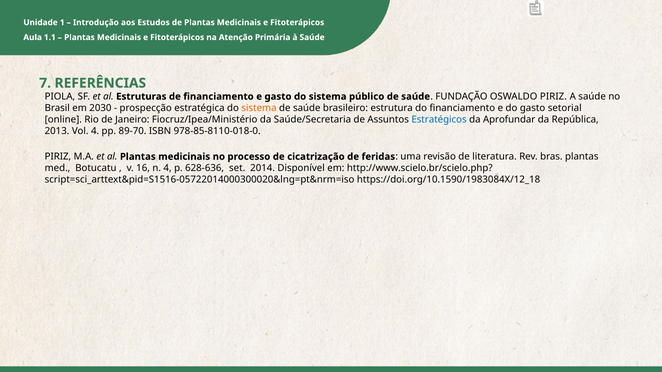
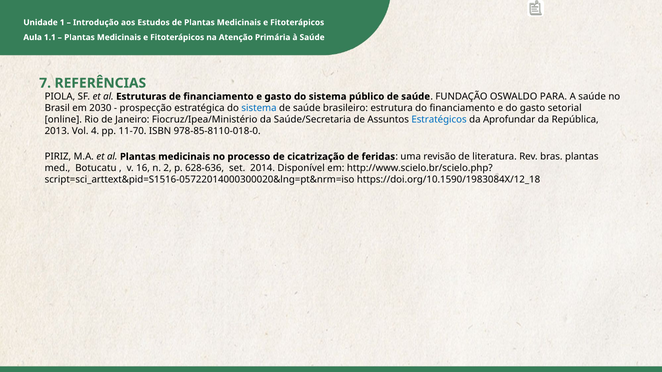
OSWALDO PIRIZ: PIRIZ -> PARA (553, 97)
sistema colour: orange -> blue (259, 108)
89-70: 89-70 -> 11-70 (133, 131)
n 4: 4 -> 2 (168, 168)
